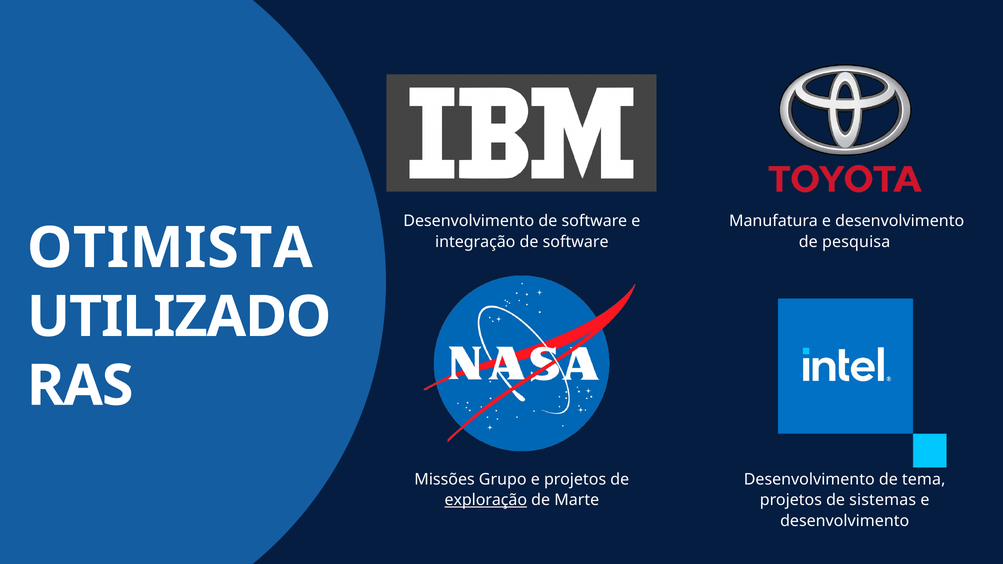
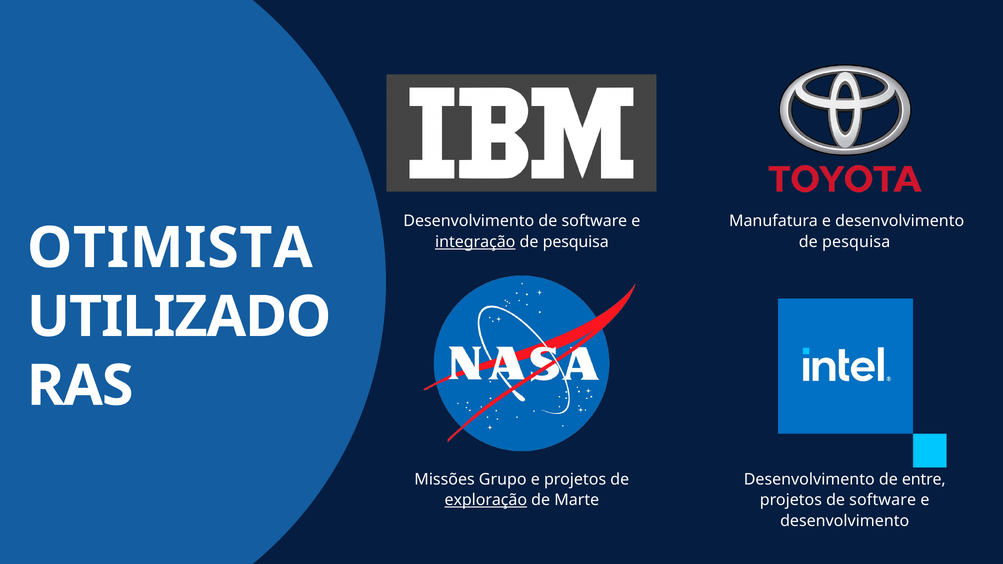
integração underline: none -> present (475, 242)
software: software -> pesquisa (576, 242)
tema: tema -> entre (924, 479)
projetos de sistemas: sistemas -> software (883, 500)
